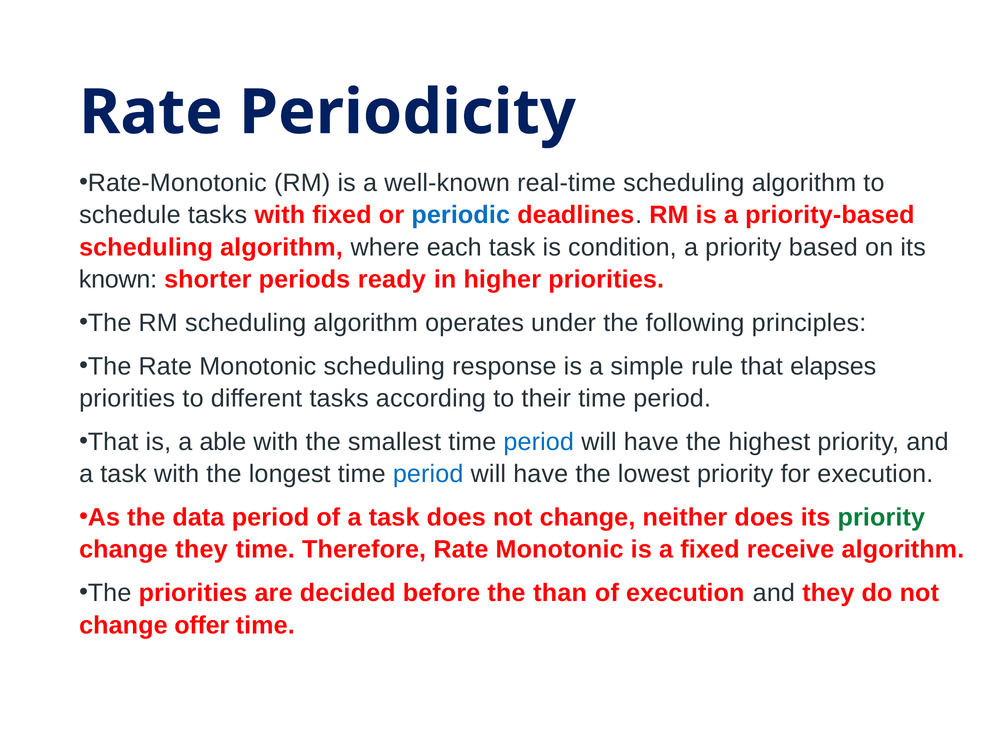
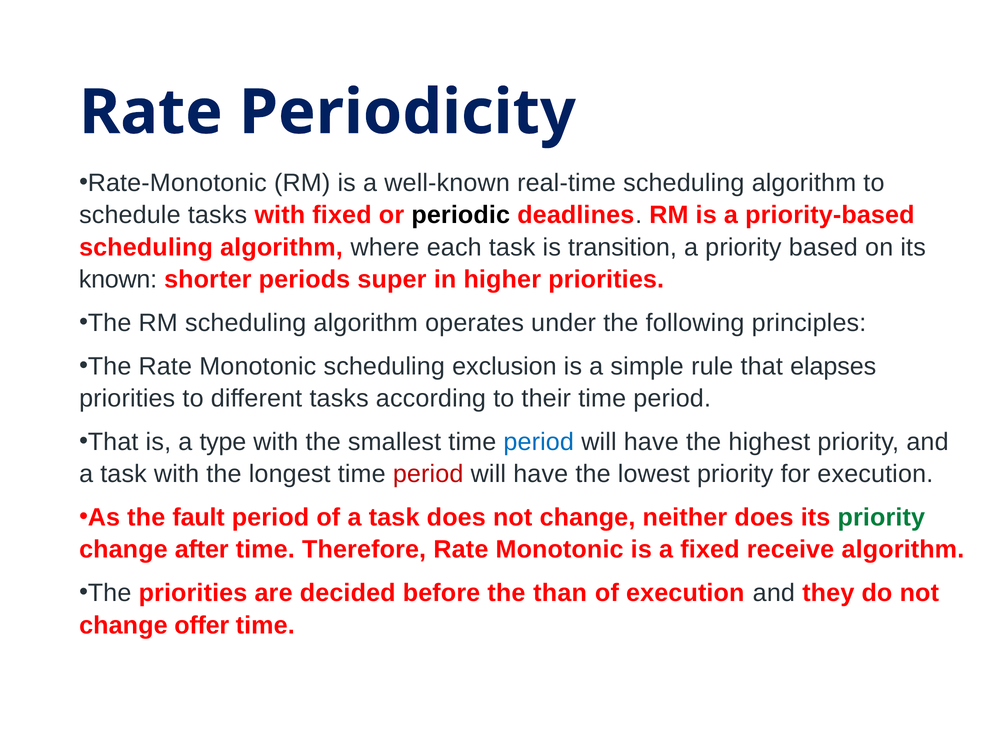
periodic colour: blue -> black (461, 215)
condition: condition -> transition (622, 248)
ready: ready -> super (392, 280)
response: response -> exclusion (504, 367)
able: able -> type (223, 442)
period colour: blue -> red (428, 475)
data: data -> fault (199, 518)
change they: they -> after (202, 550)
